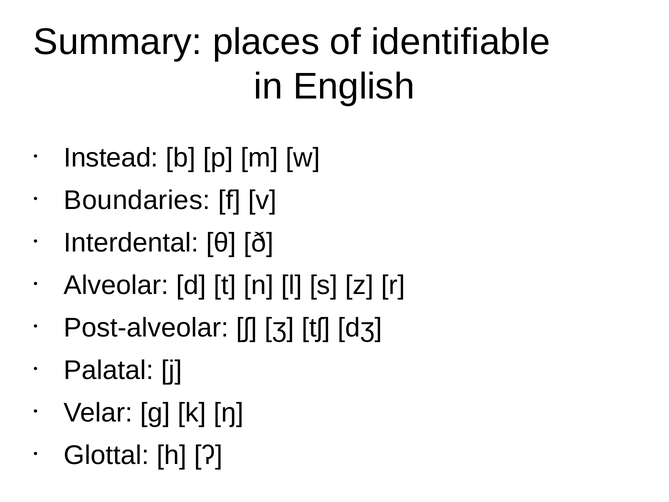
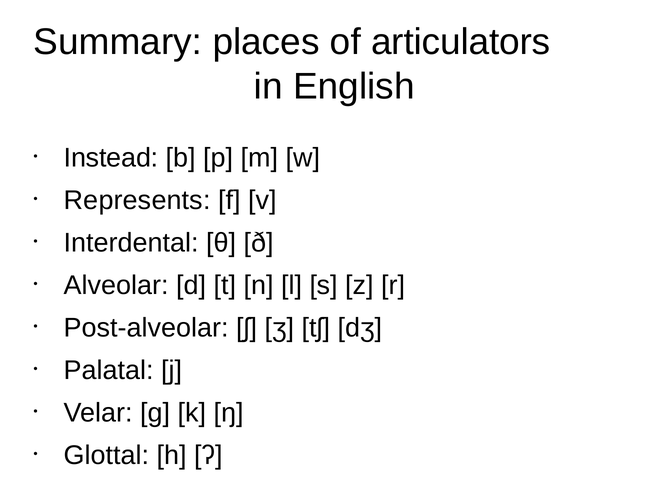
identifiable: identifiable -> articulators (461, 42)
Boundaries: Boundaries -> Represents (137, 200)
